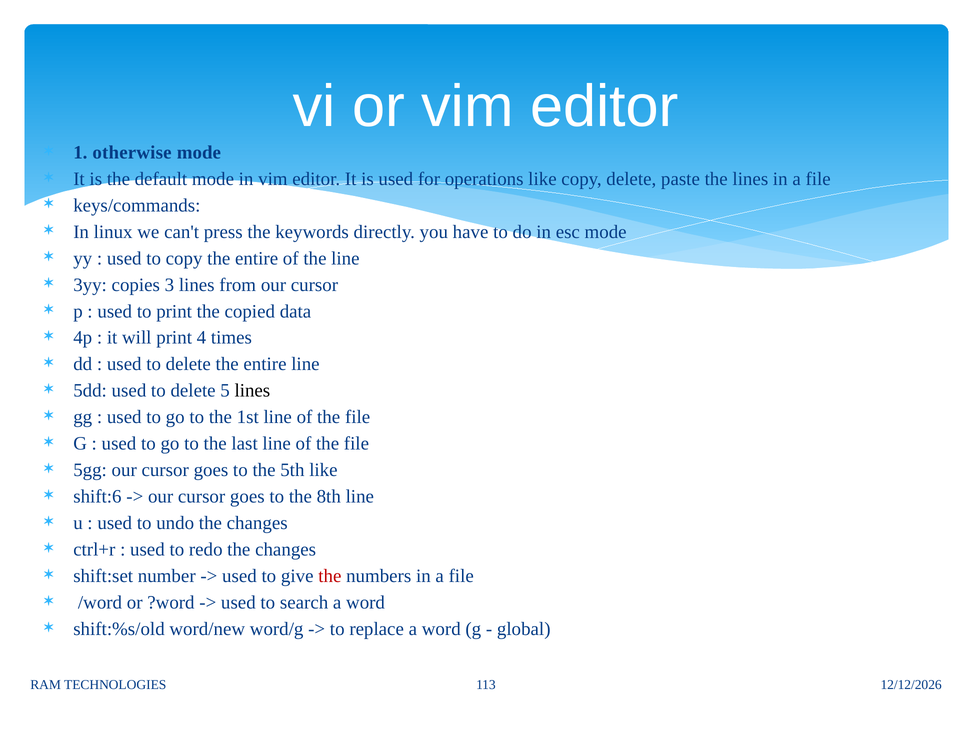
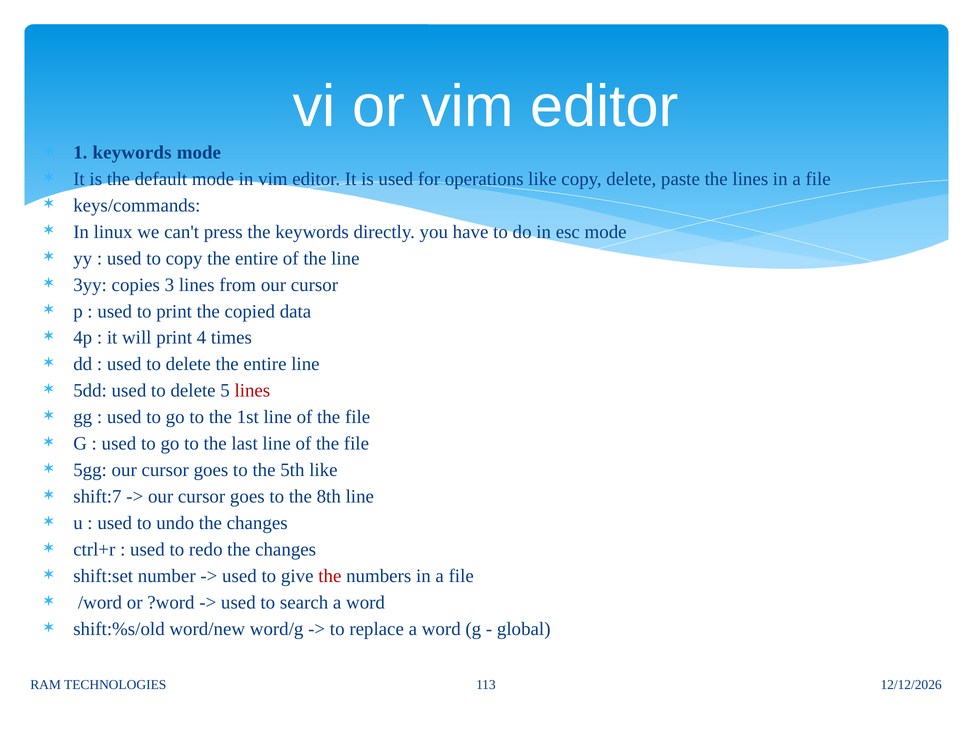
1 otherwise: otherwise -> keywords (132, 152)
lines colour: black -> red (252, 391)
shift:6: shift:6 -> shift:7 (97, 497)
